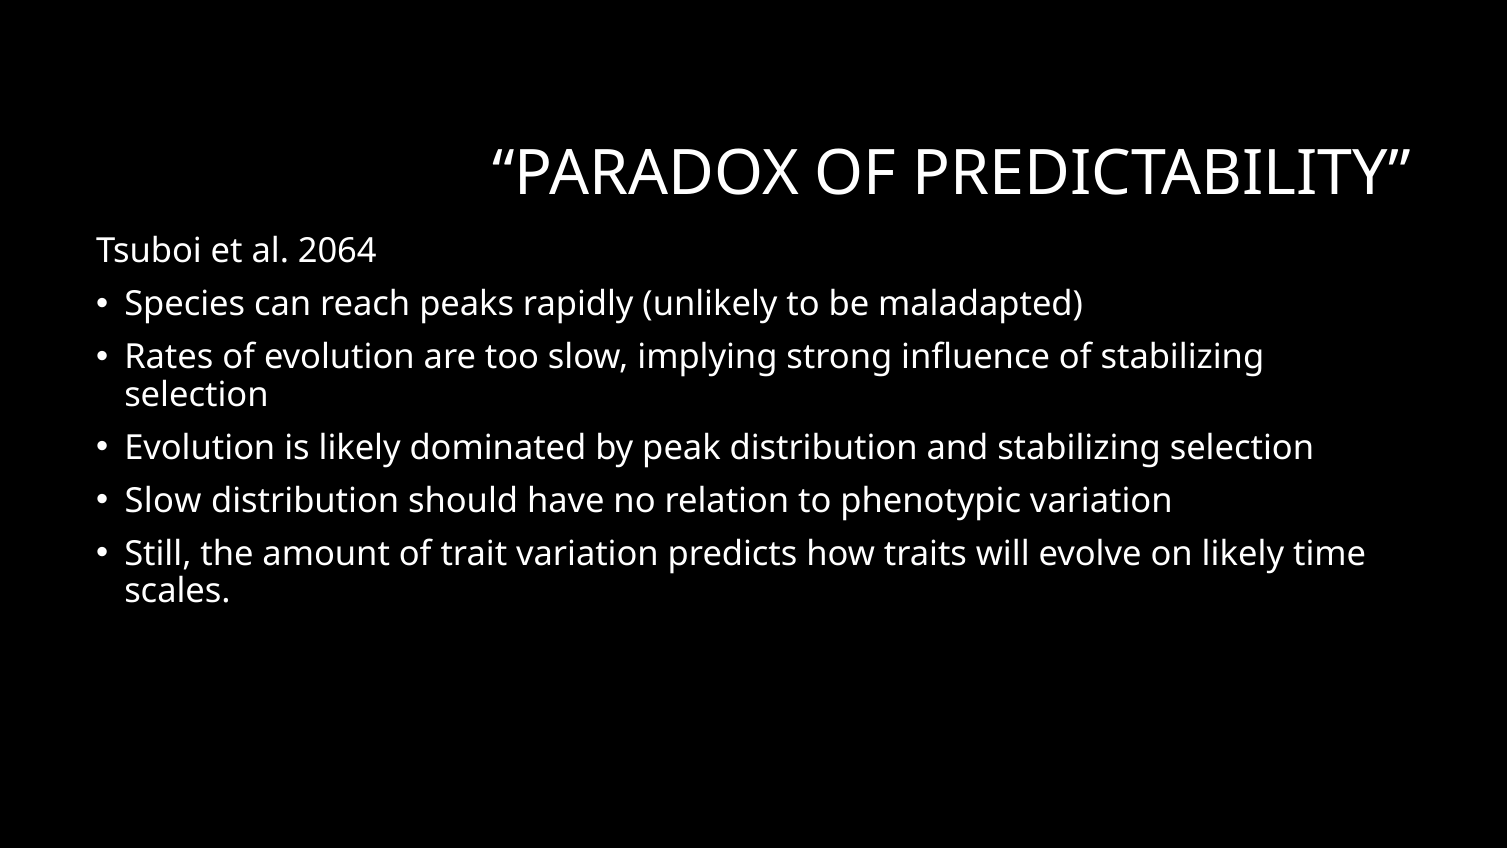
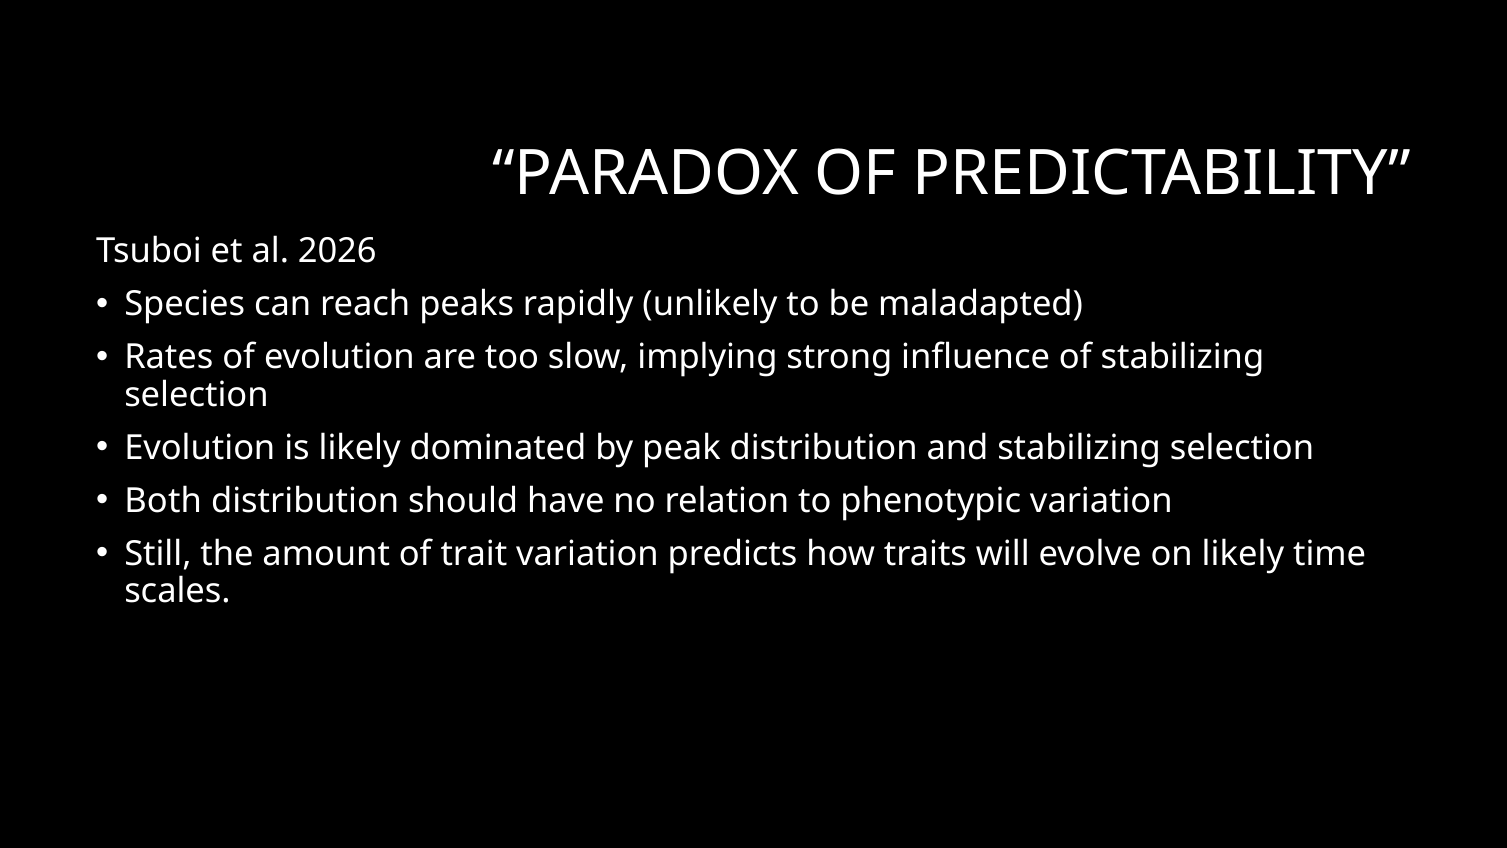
2064: 2064 -> 2026 (337, 251)
Slow: Slow -> Both (163, 500)
